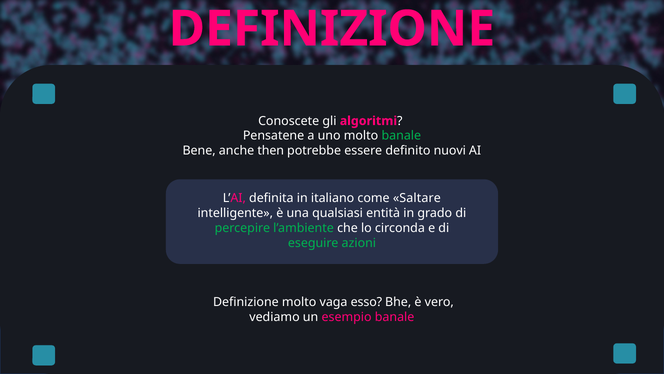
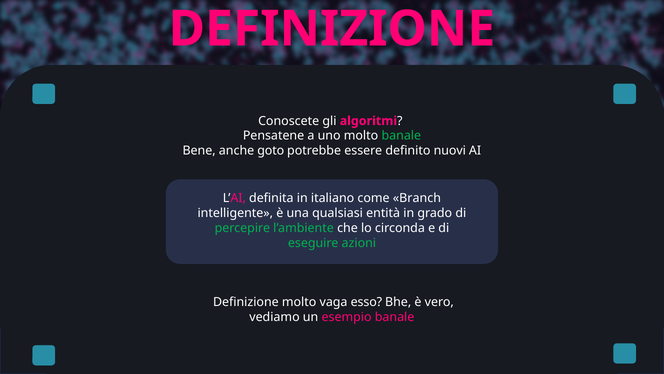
then: then -> goto (271, 151)
Saltare: Saltare -> Branch (417, 198)
